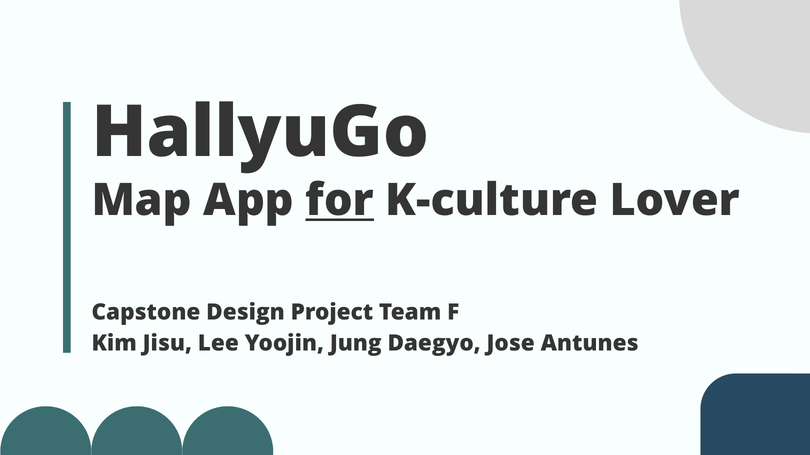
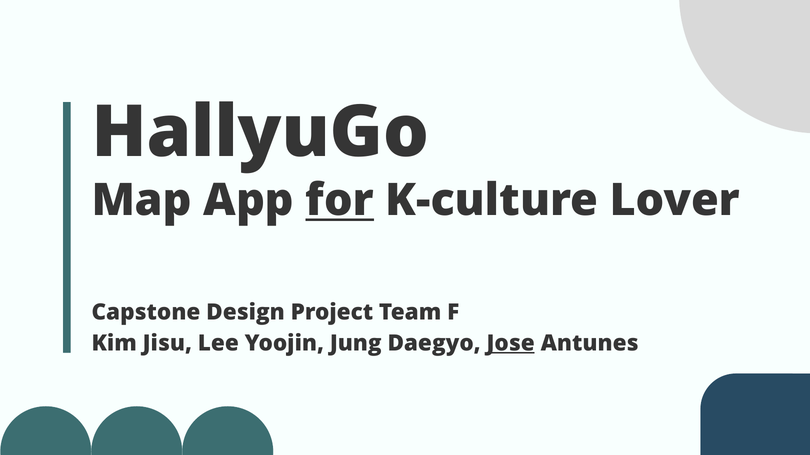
Jose underline: none -> present (511, 344)
